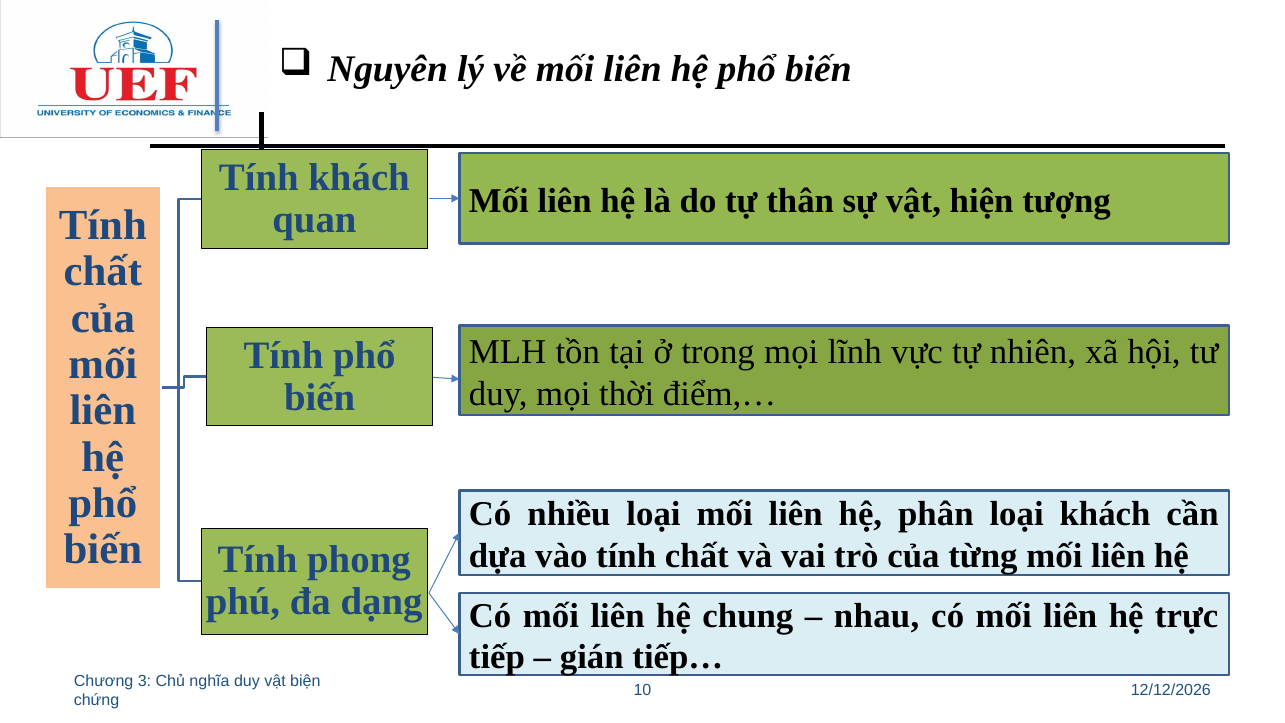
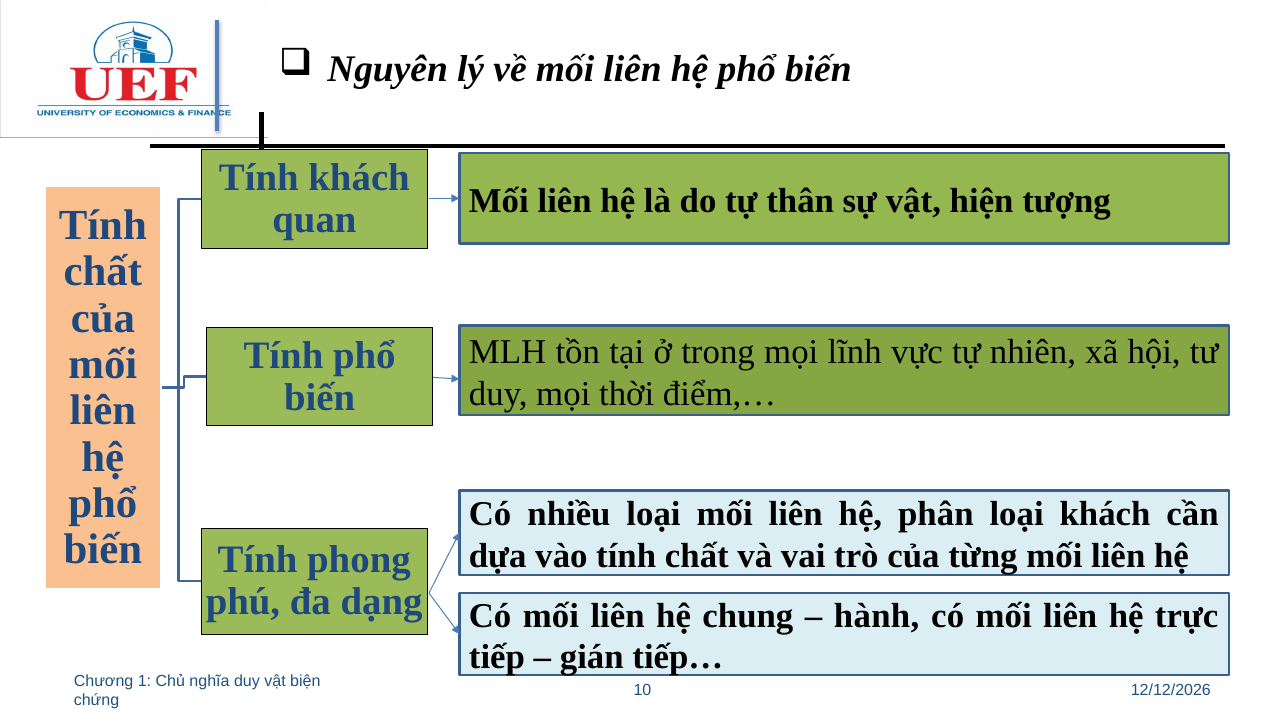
nhau: nhau -> hành (877, 615)
3: 3 -> 1 (145, 681)
